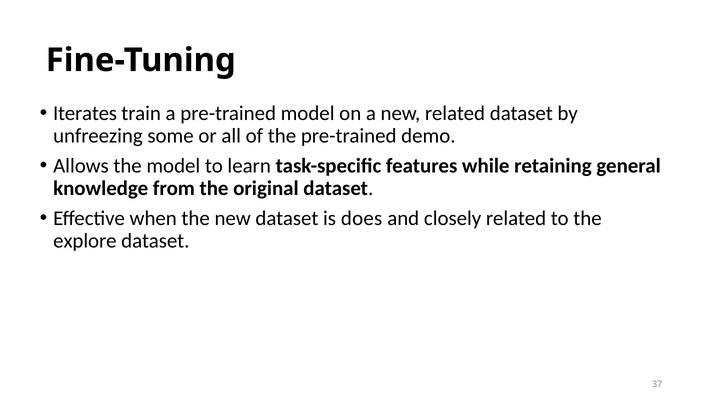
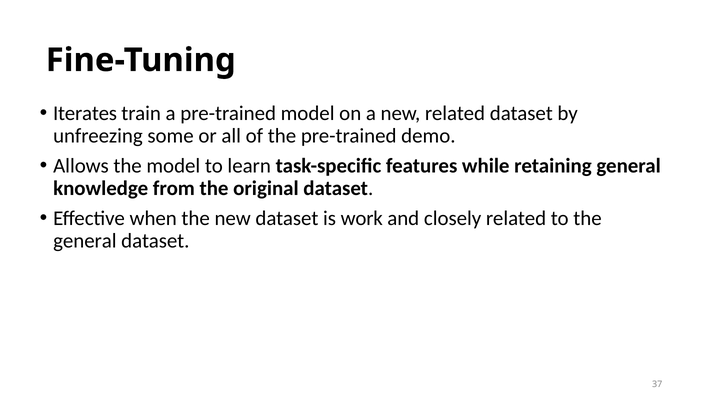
does: does -> work (362, 218)
explore: explore -> general (85, 241)
